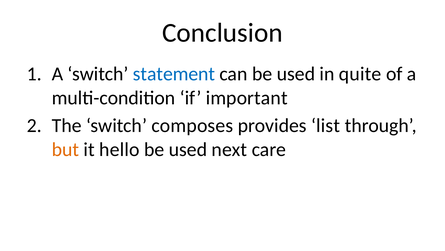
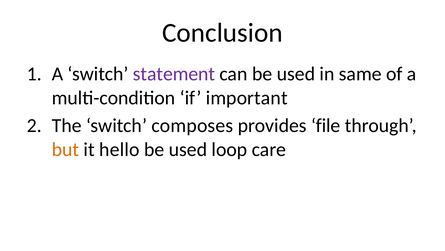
statement colour: blue -> purple (174, 74)
quite: quite -> same (360, 74)
list: list -> file (326, 125)
next: next -> loop (229, 149)
